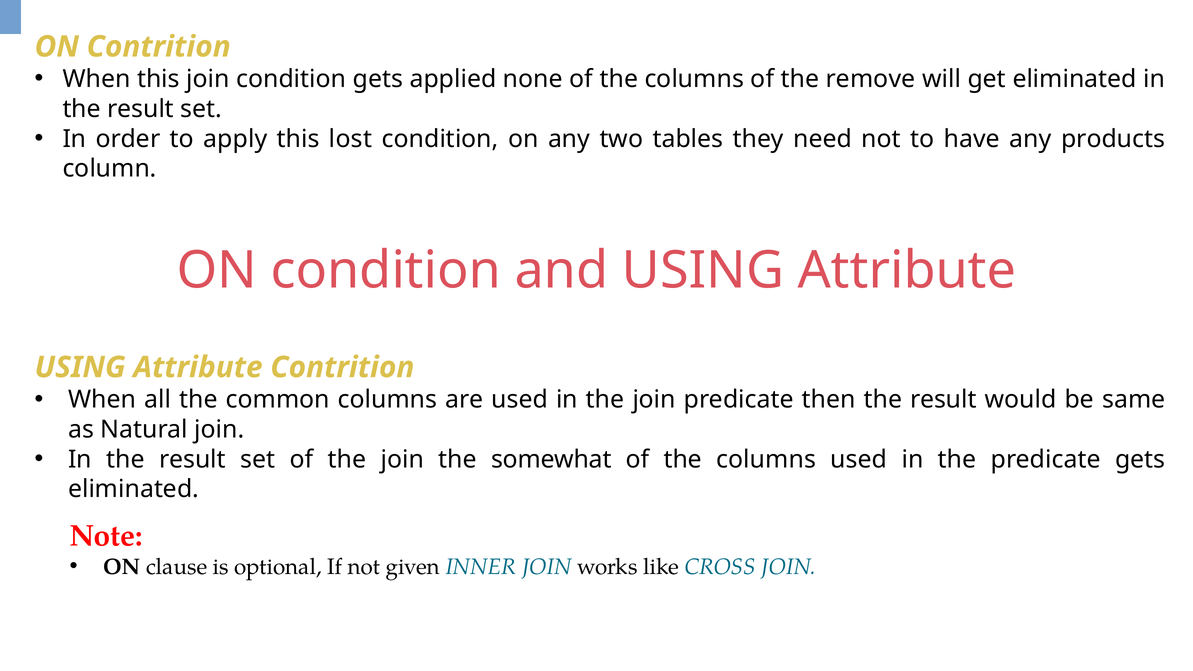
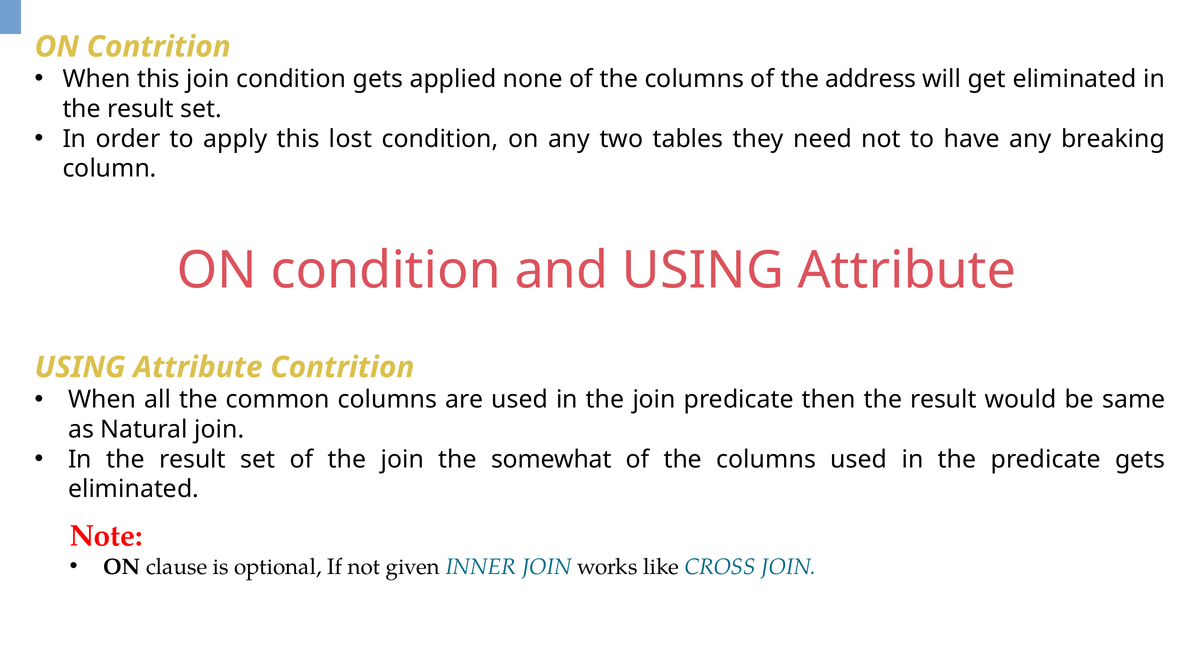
remove: remove -> address (871, 79)
products: products -> breaking (1113, 139)
